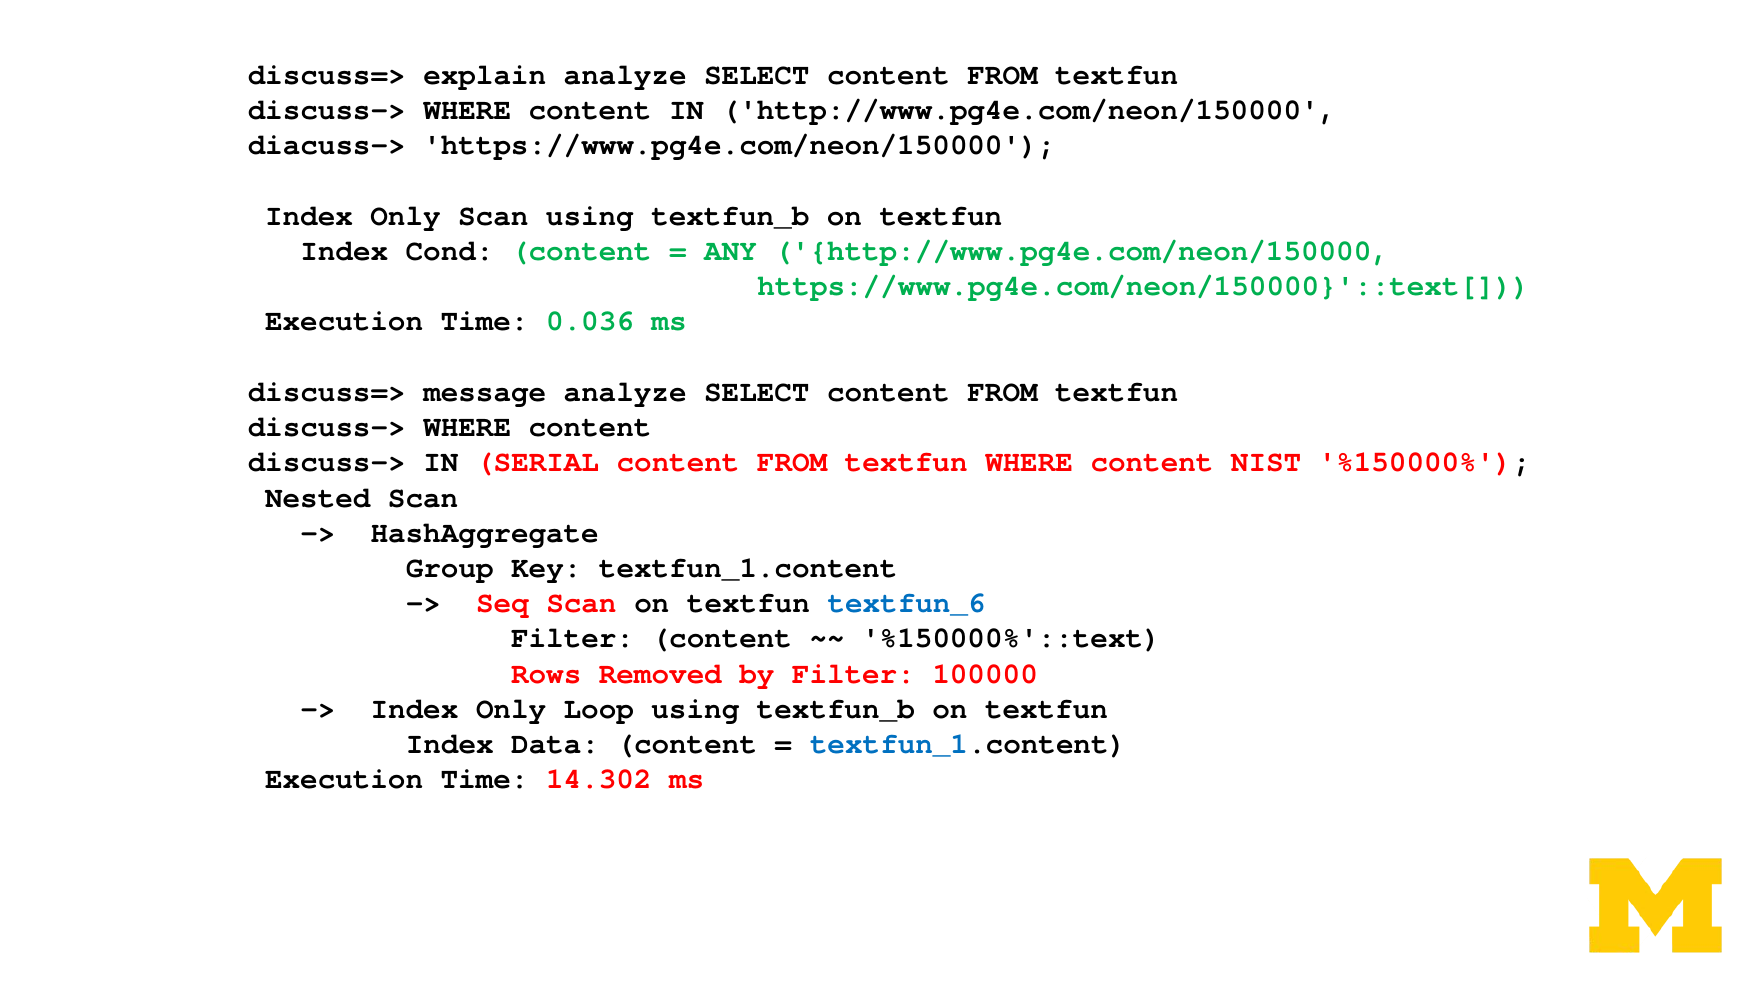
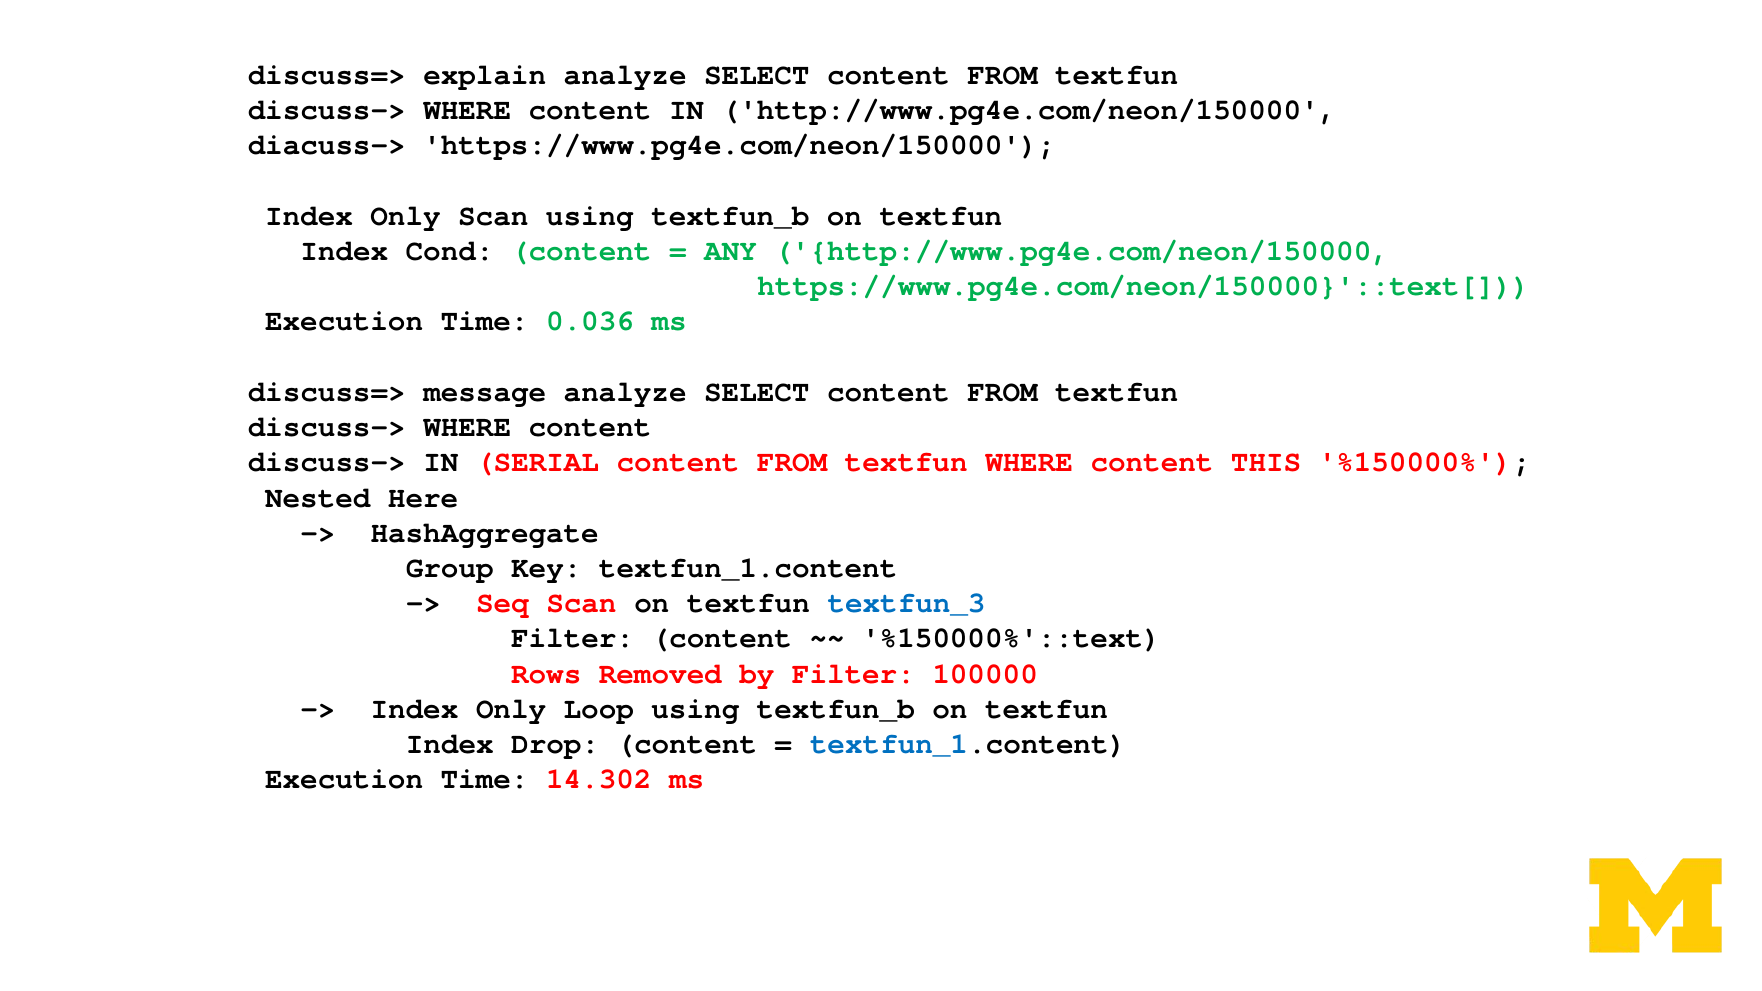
NIST: NIST -> THIS (1266, 462)
Nested Scan: Scan -> Here (423, 497)
textfun_6: textfun_6 -> textfun_3 (907, 603)
Data: Data -> Drop (555, 744)
